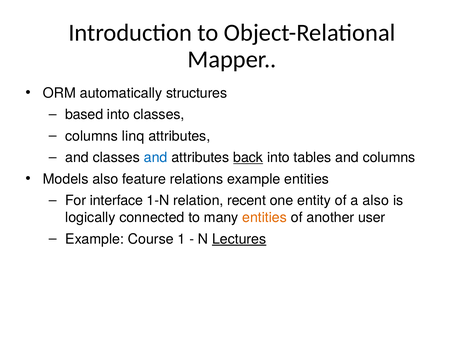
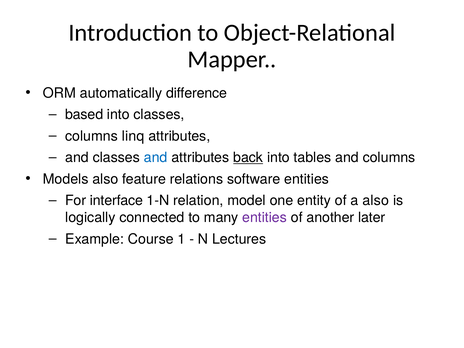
structures: structures -> difference (197, 93)
relations example: example -> software (254, 179)
recent: recent -> model (247, 201)
entities colour: orange -> purple (265, 217)
user: user -> later (372, 217)
Lectures underline: present -> none (239, 239)
